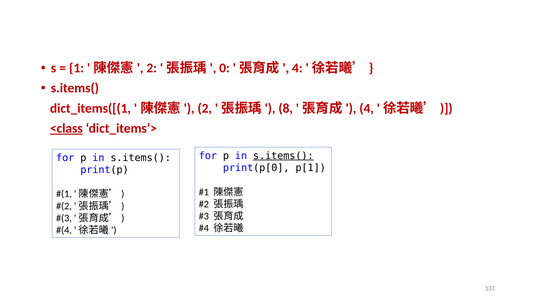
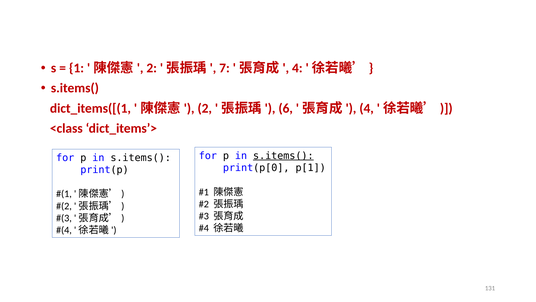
0: 0 -> 7 (224, 68)
8: 8 -> 6 (286, 108)
<class underline: present -> none (66, 128)
